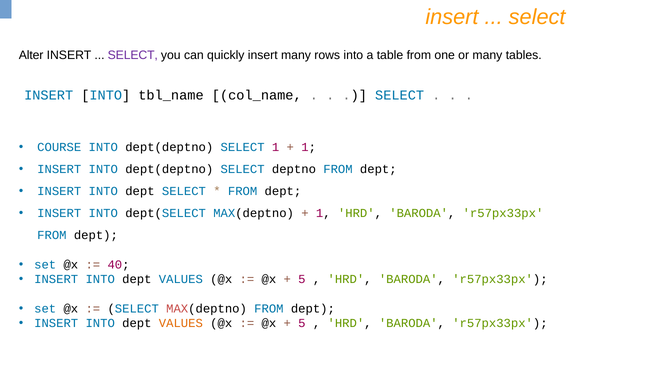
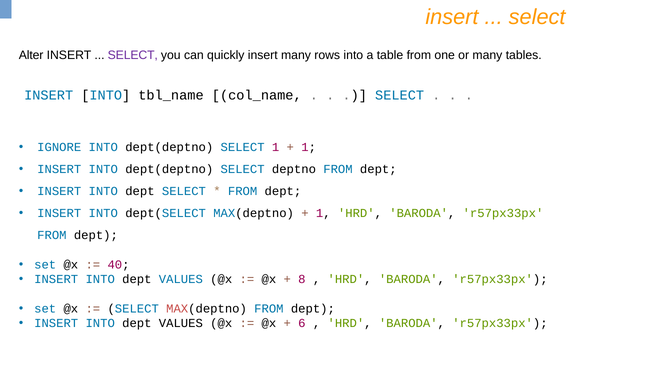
COURSE: COURSE -> IGNORE (59, 147)
5: 5 -> 8 (302, 279)
VALUES colour: orange -> black (181, 323)
5: 5 -> 6 (302, 323)
